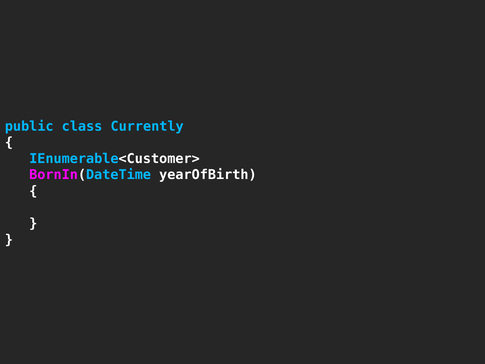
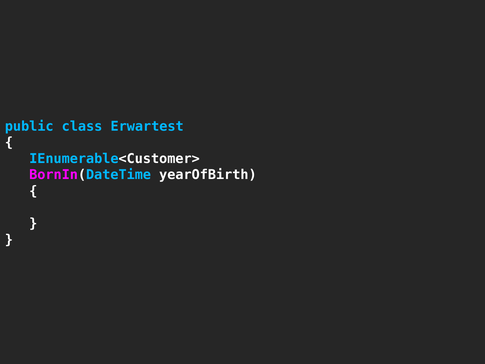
Currently: Currently -> Erwartest (147, 126)
